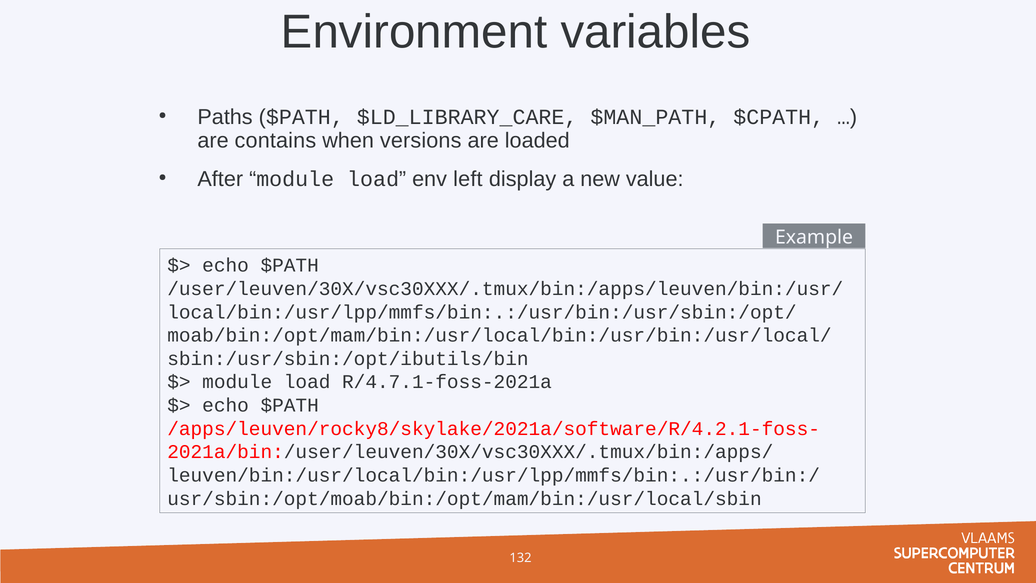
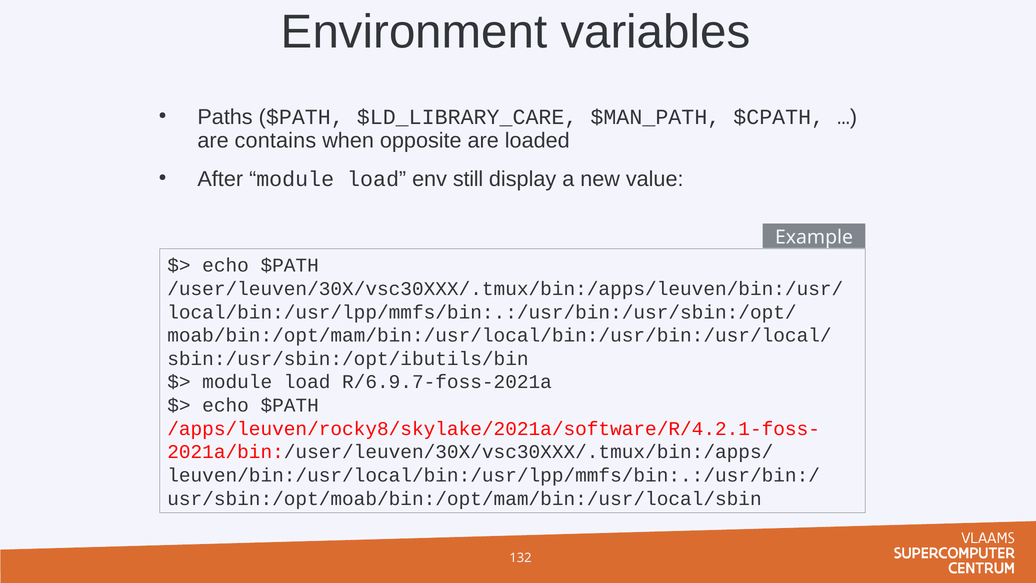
versions: versions -> opposite (421, 140)
left: left -> still (468, 179)
R/4.7.1-foss-2021a: R/4.7.1-foss-2021a -> R/6.9.7-foss-2021a (447, 382)
